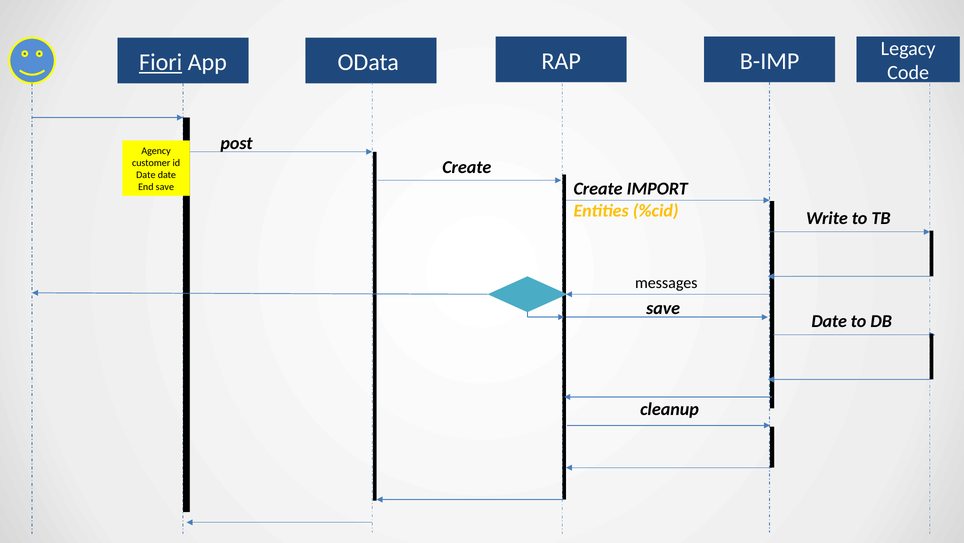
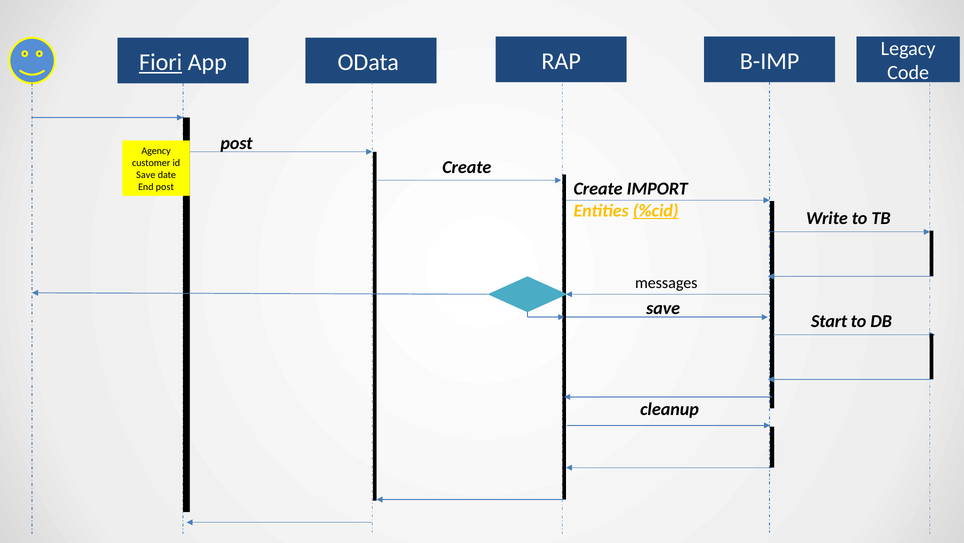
Date: Date -> Save (146, 175)
End save: save -> post (165, 187)
%cid underline: none -> present (656, 210)
Date: Date -> Start (829, 321)
